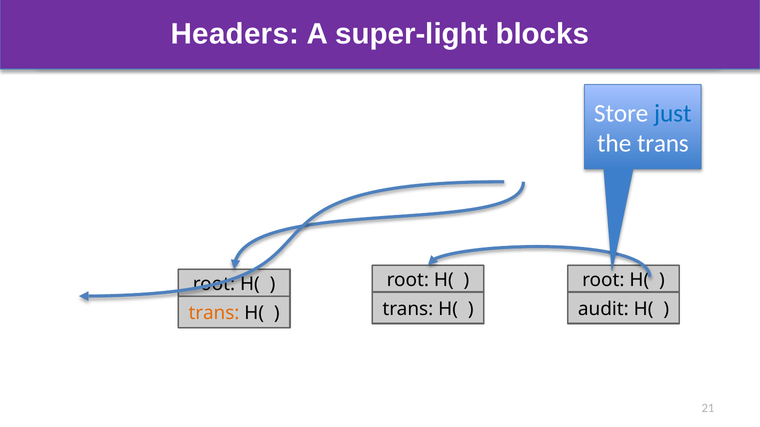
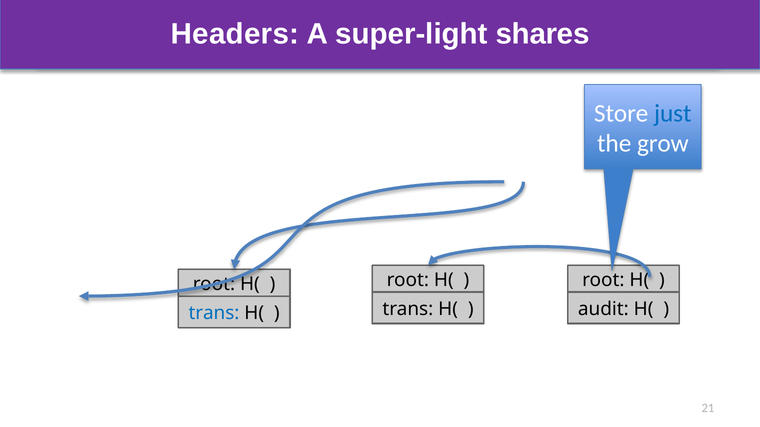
blocks: blocks -> shares (543, 34)
the trans: trans -> grow (663, 144)
trans colour: orange -> blue (214, 314)
